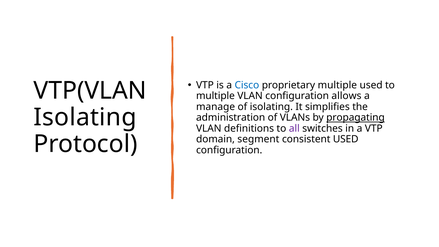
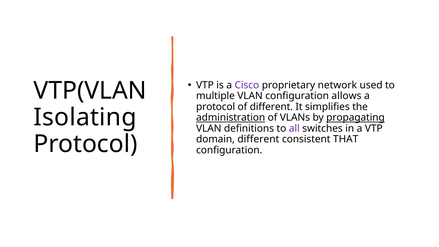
Cisco colour: blue -> purple (247, 85)
proprietary multiple: multiple -> network (337, 85)
manage: manage -> protocol (216, 107)
of isolating: isolating -> different (271, 107)
administration underline: none -> present (231, 118)
domain segment: segment -> different (258, 139)
consistent USED: USED -> THAT (346, 139)
